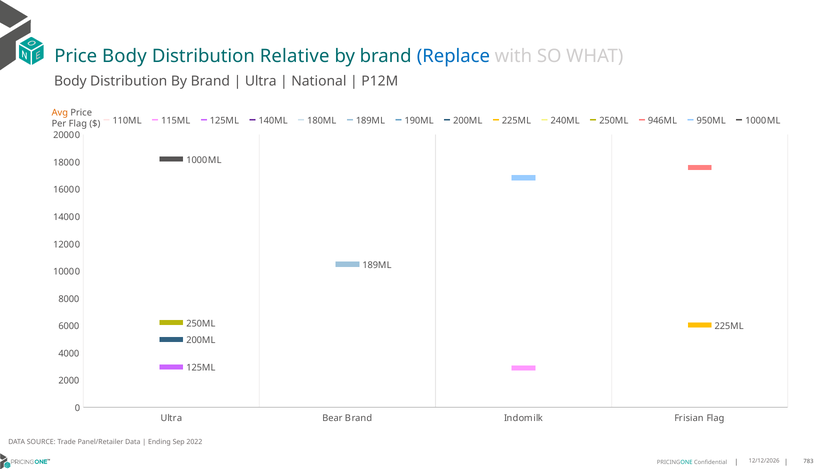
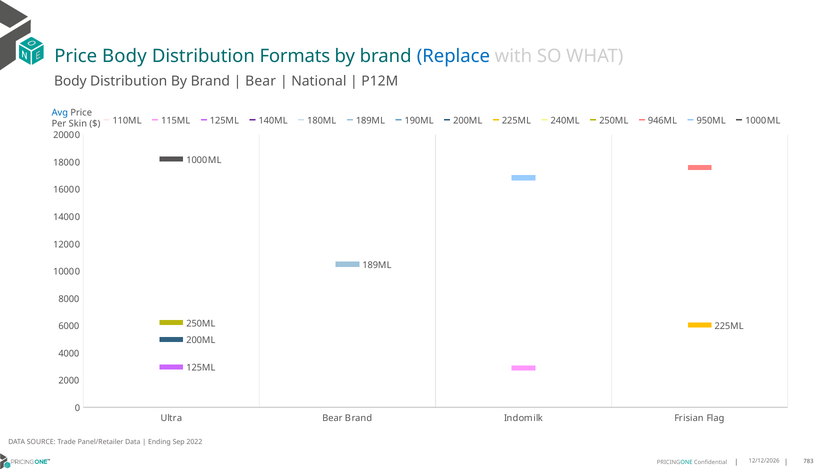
Relative: Relative -> Formats (295, 56)
Ultra: Ultra -> Bear (261, 81)
Avg colour: orange -> blue (60, 113)
Per Flag: Flag -> Skin (78, 124)
